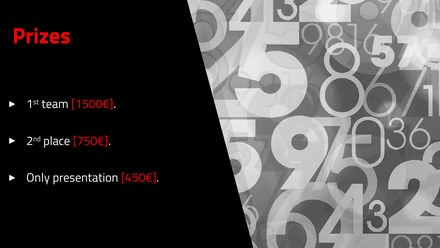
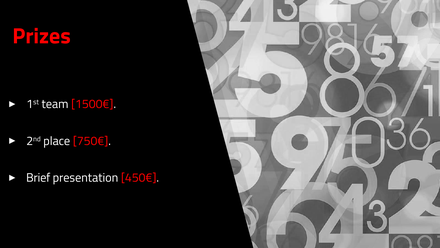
Only: Only -> Brief (38, 177)
